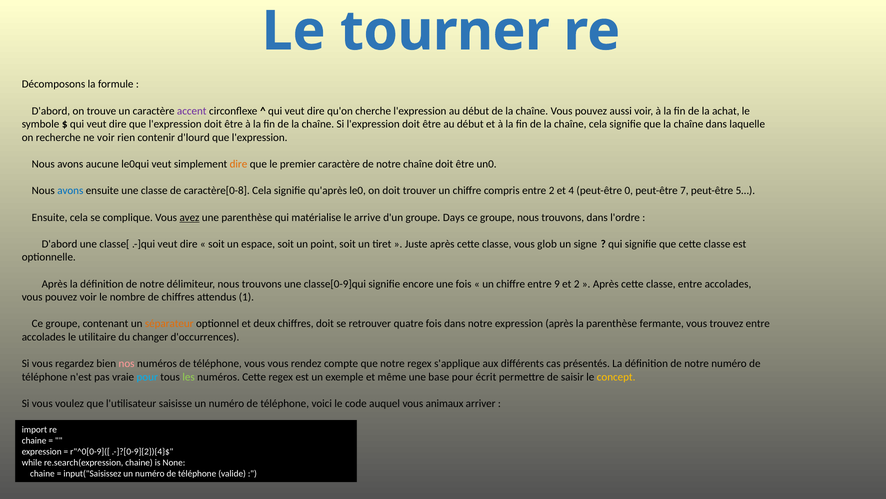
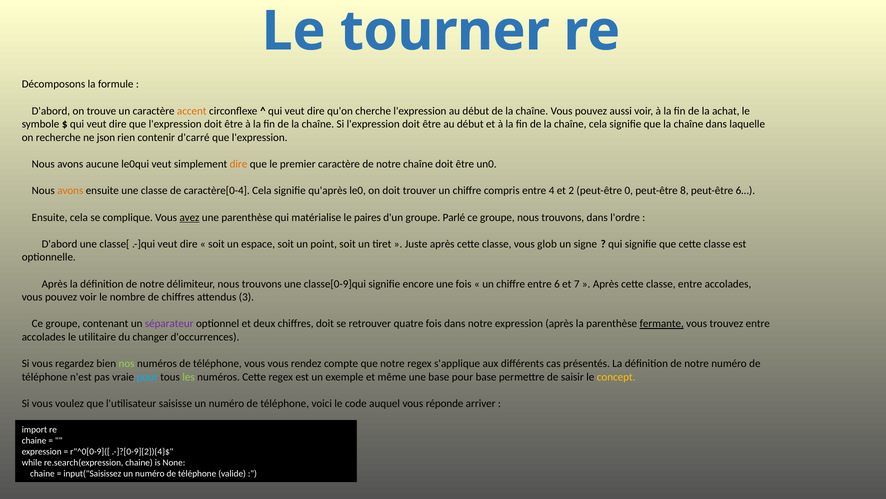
accent colour: purple -> orange (192, 111)
ne voir: voir -> json (106, 137)
d'lourd: d'lourd -> d'carré (194, 137)
avons colour: blue -> orange (70, 190)
caractère[0-8: caractère[0-8 -> caractère[0-4 (217, 190)
entre 2: 2 -> 4 (552, 190)
4: 4 -> 2 (571, 190)
7: 7 -> 8 (684, 190)
5…: 5… -> 6… (745, 190)
arrive: arrive -> paires (367, 217)
Days: Days -> Parlé (454, 217)
9: 9 -> 6 (557, 284)
et 2: 2 -> 7 (577, 284)
1: 1 -> 3 (246, 297)
séparateur colour: orange -> purple (169, 323)
fermante underline: none -> present (662, 323)
nos colour: pink -> light green (127, 363)
pour écrit: écrit -> base (486, 377)
animaux: animaux -> réponde (445, 403)
